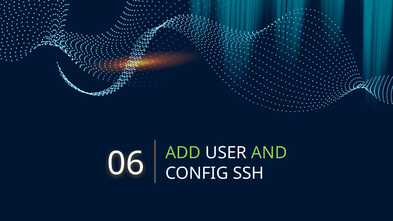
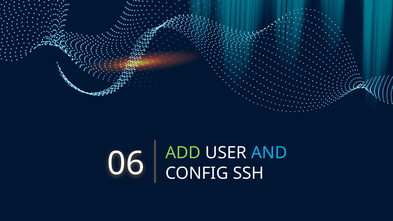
AND colour: light green -> light blue (269, 153)
